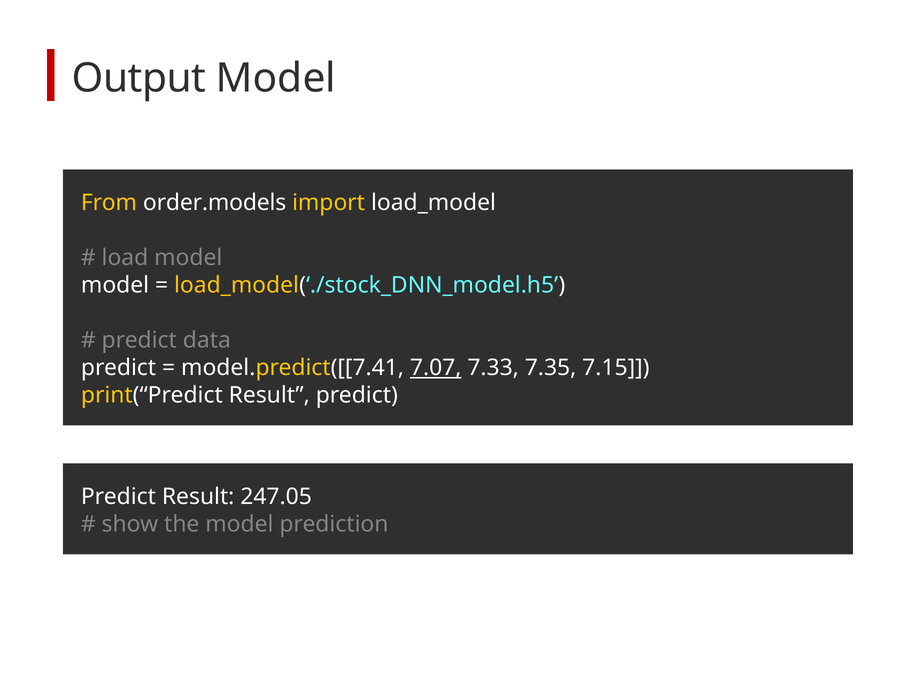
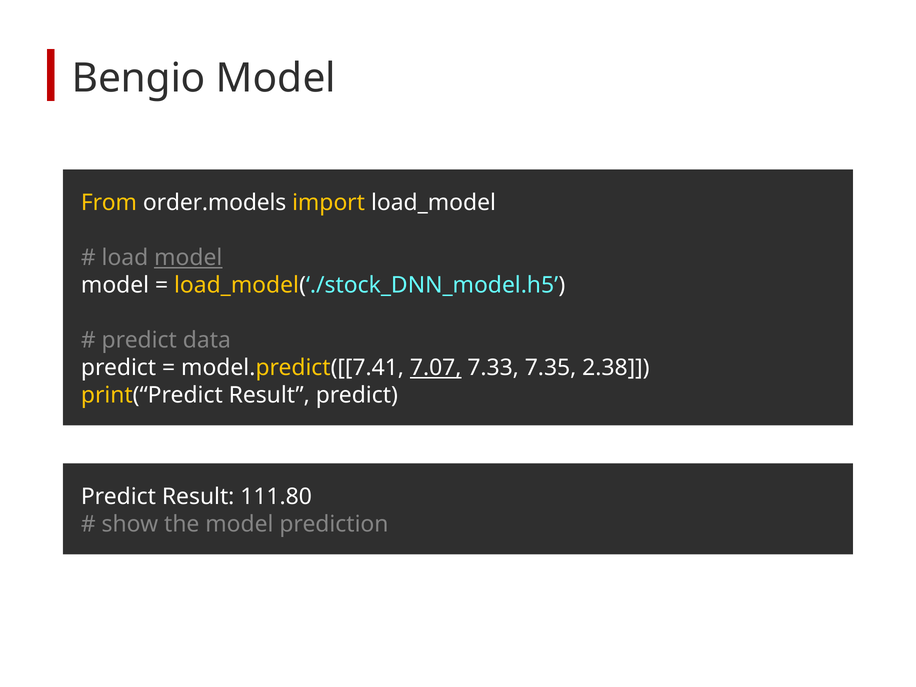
Output: Output -> Bengio (139, 78)
model underline: none -> present (188, 258)
7.15: 7.15 -> 2.38 (616, 368)
247.05: 247.05 -> 111.80 (276, 497)
